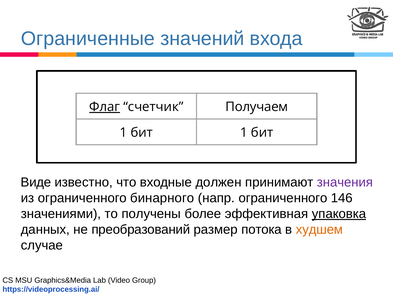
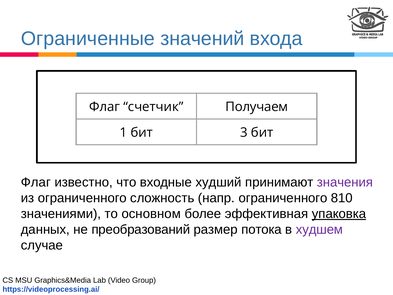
Флаг underline: present -> none (105, 107)
бит 1: 1 -> 3 (244, 132)
Виде: Виде -> Флаг (36, 182)
должен: должен -> худший (219, 182)
бинарного: бинарного -> сложность (162, 198)
146: 146 -> 810 (342, 198)
получены: получены -> основном (151, 214)
худшем colour: orange -> purple (319, 229)
